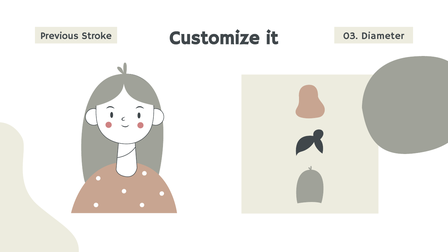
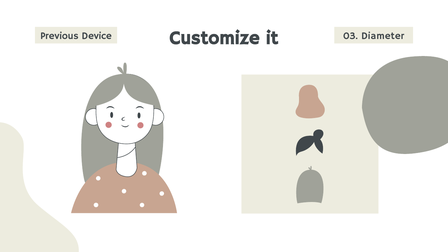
Stroke: Stroke -> Device (97, 36)
